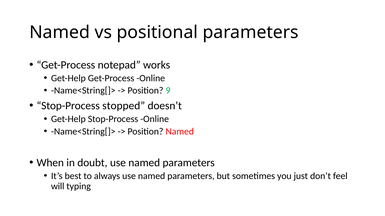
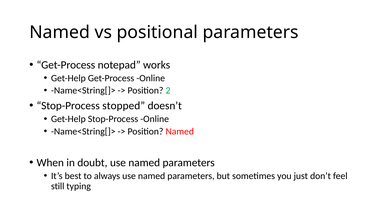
9: 9 -> 2 (168, 91)
will: will -> still (58, 187)
